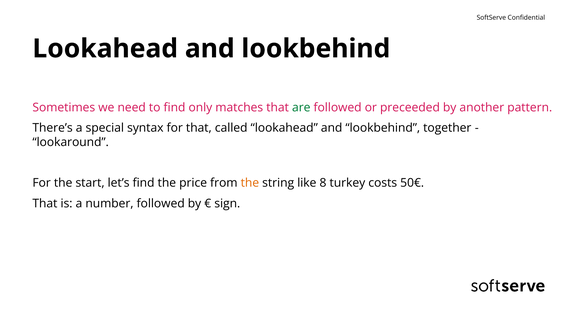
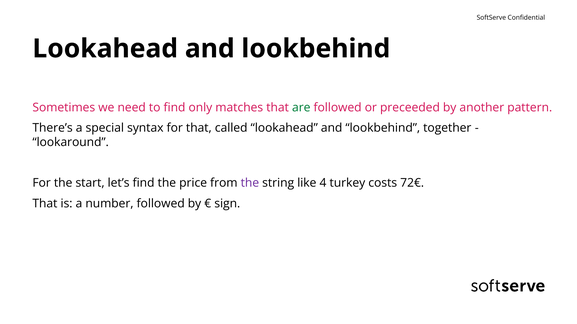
the colour: orange -> purple (250, 183)
8: 8 -> 4 (323, 183)
50€: 50€ -> 72€ (412, 183)
